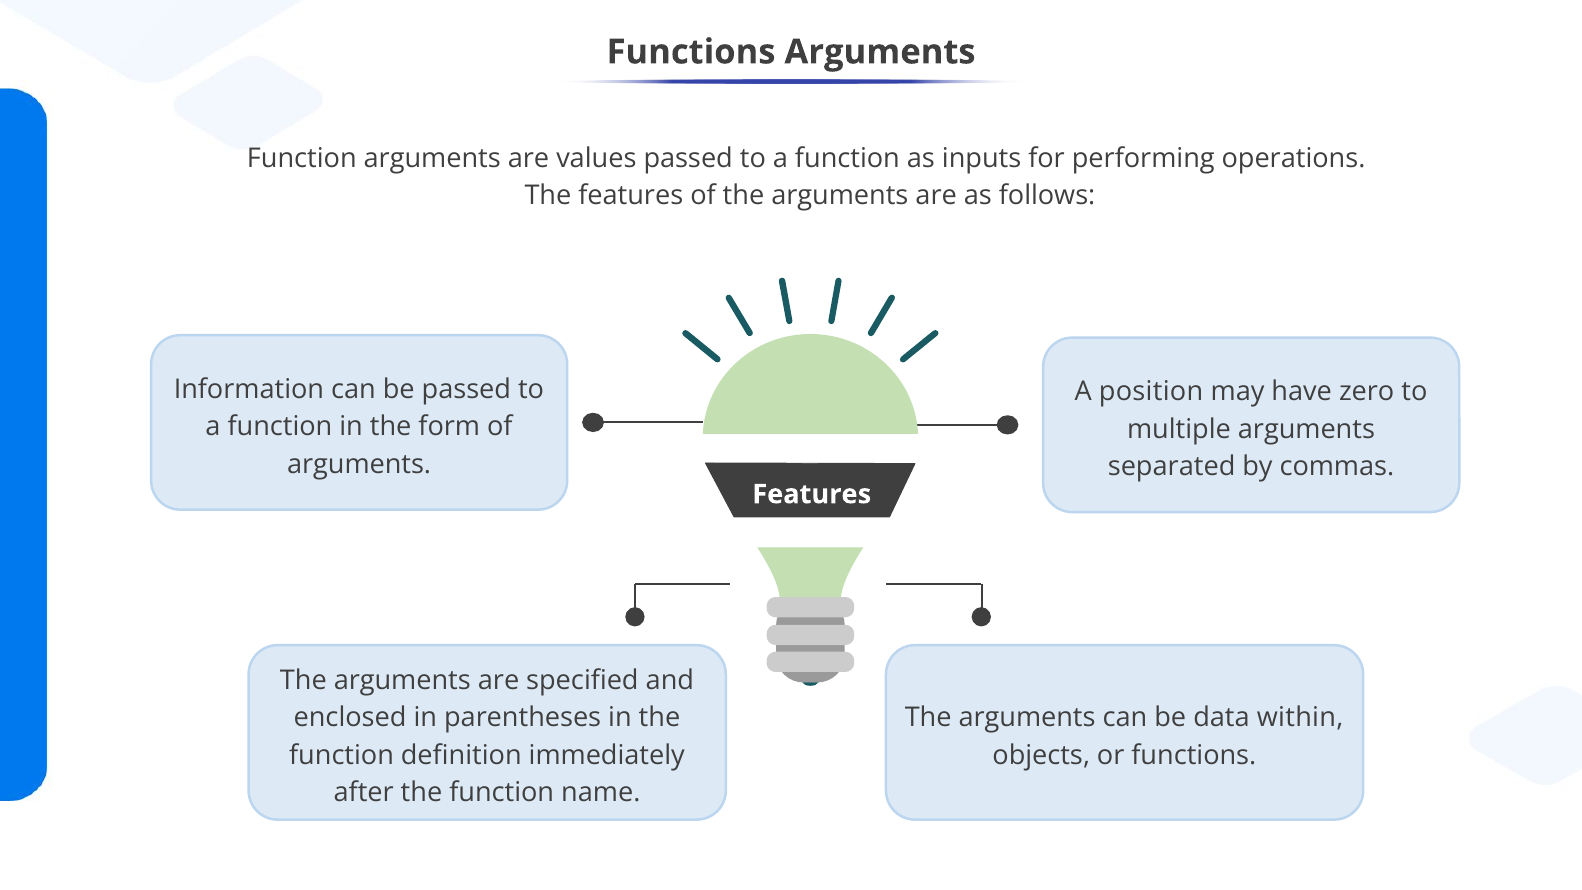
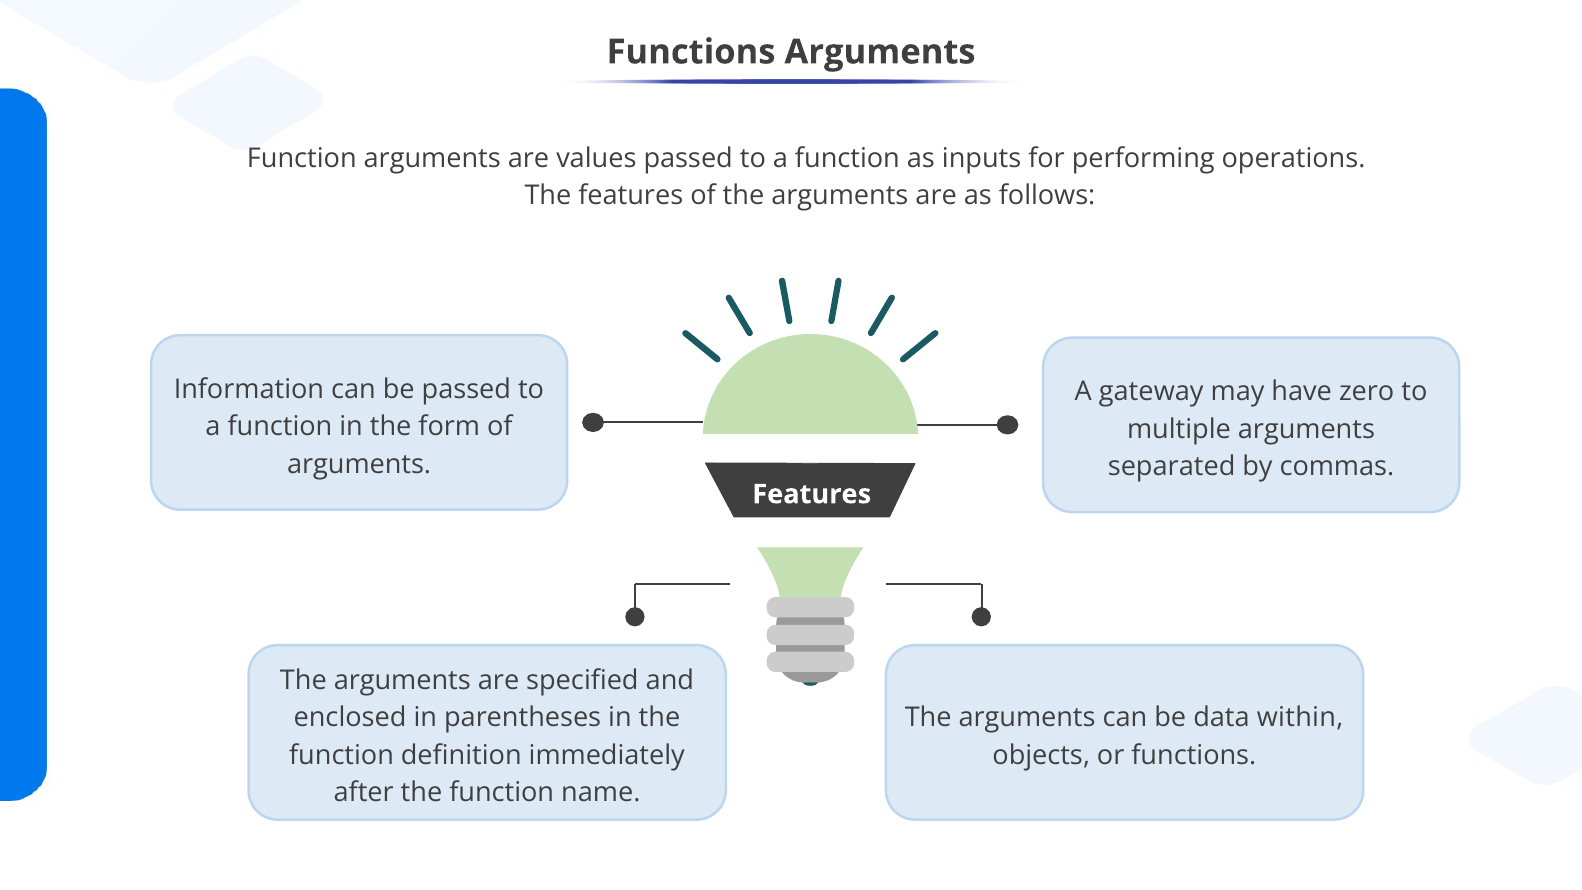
position: position -> gateway (1151, 392)
